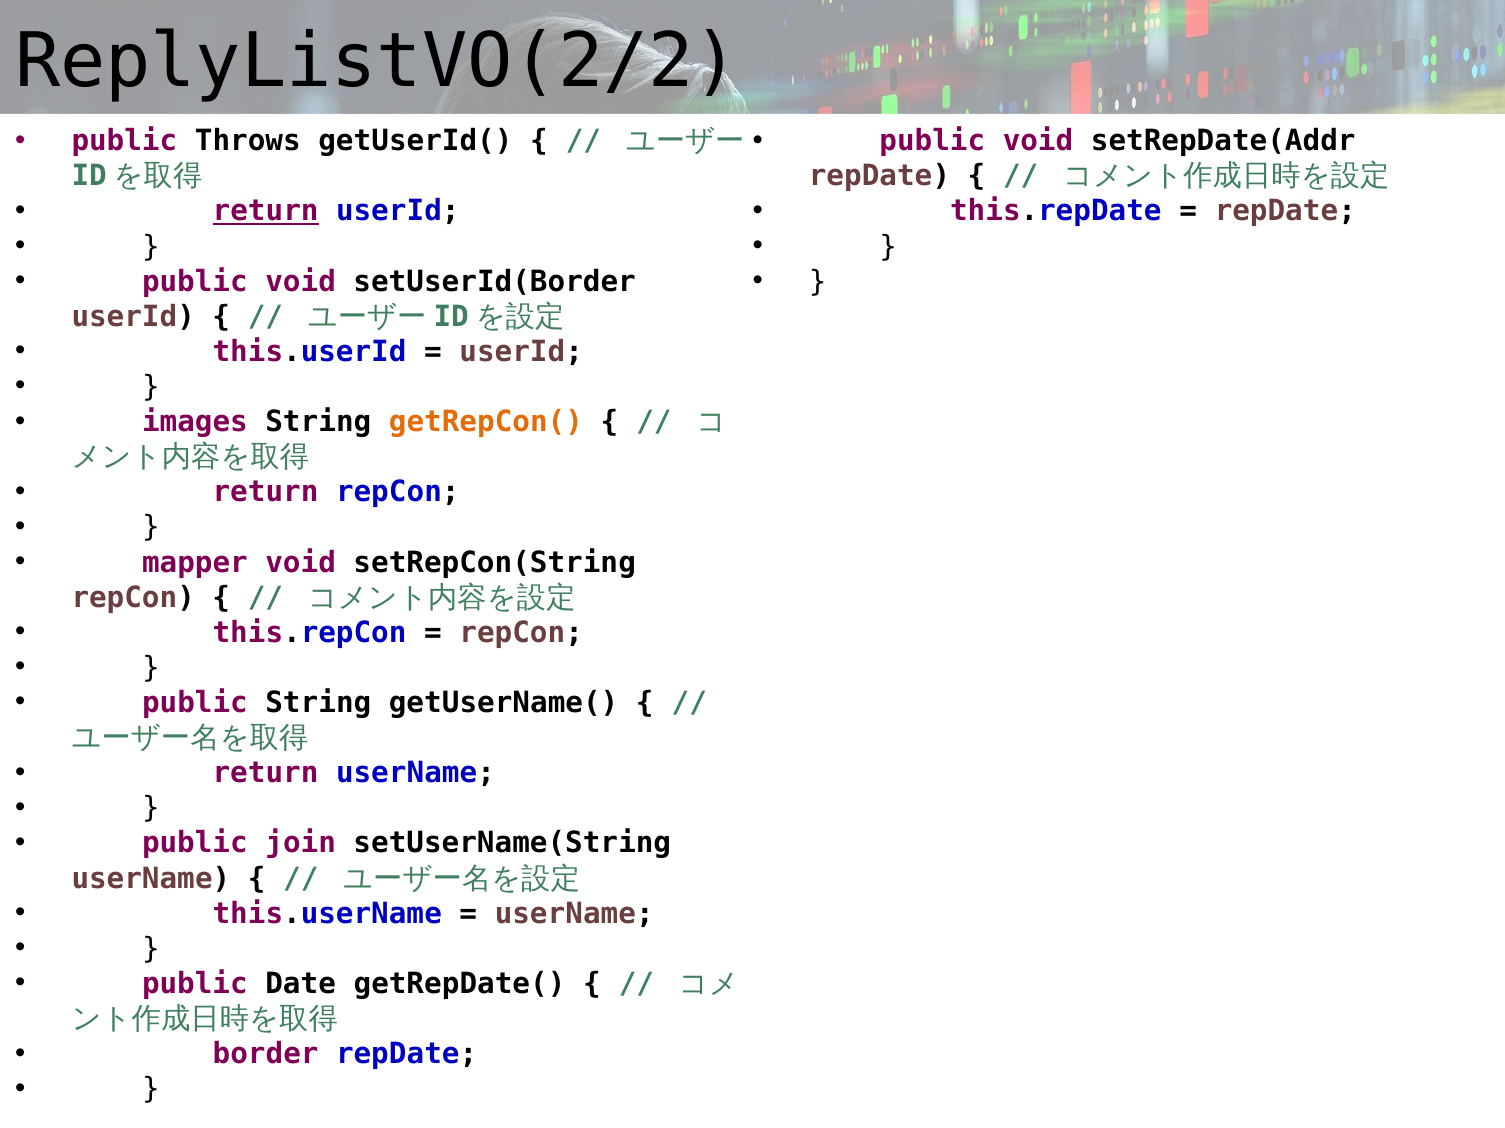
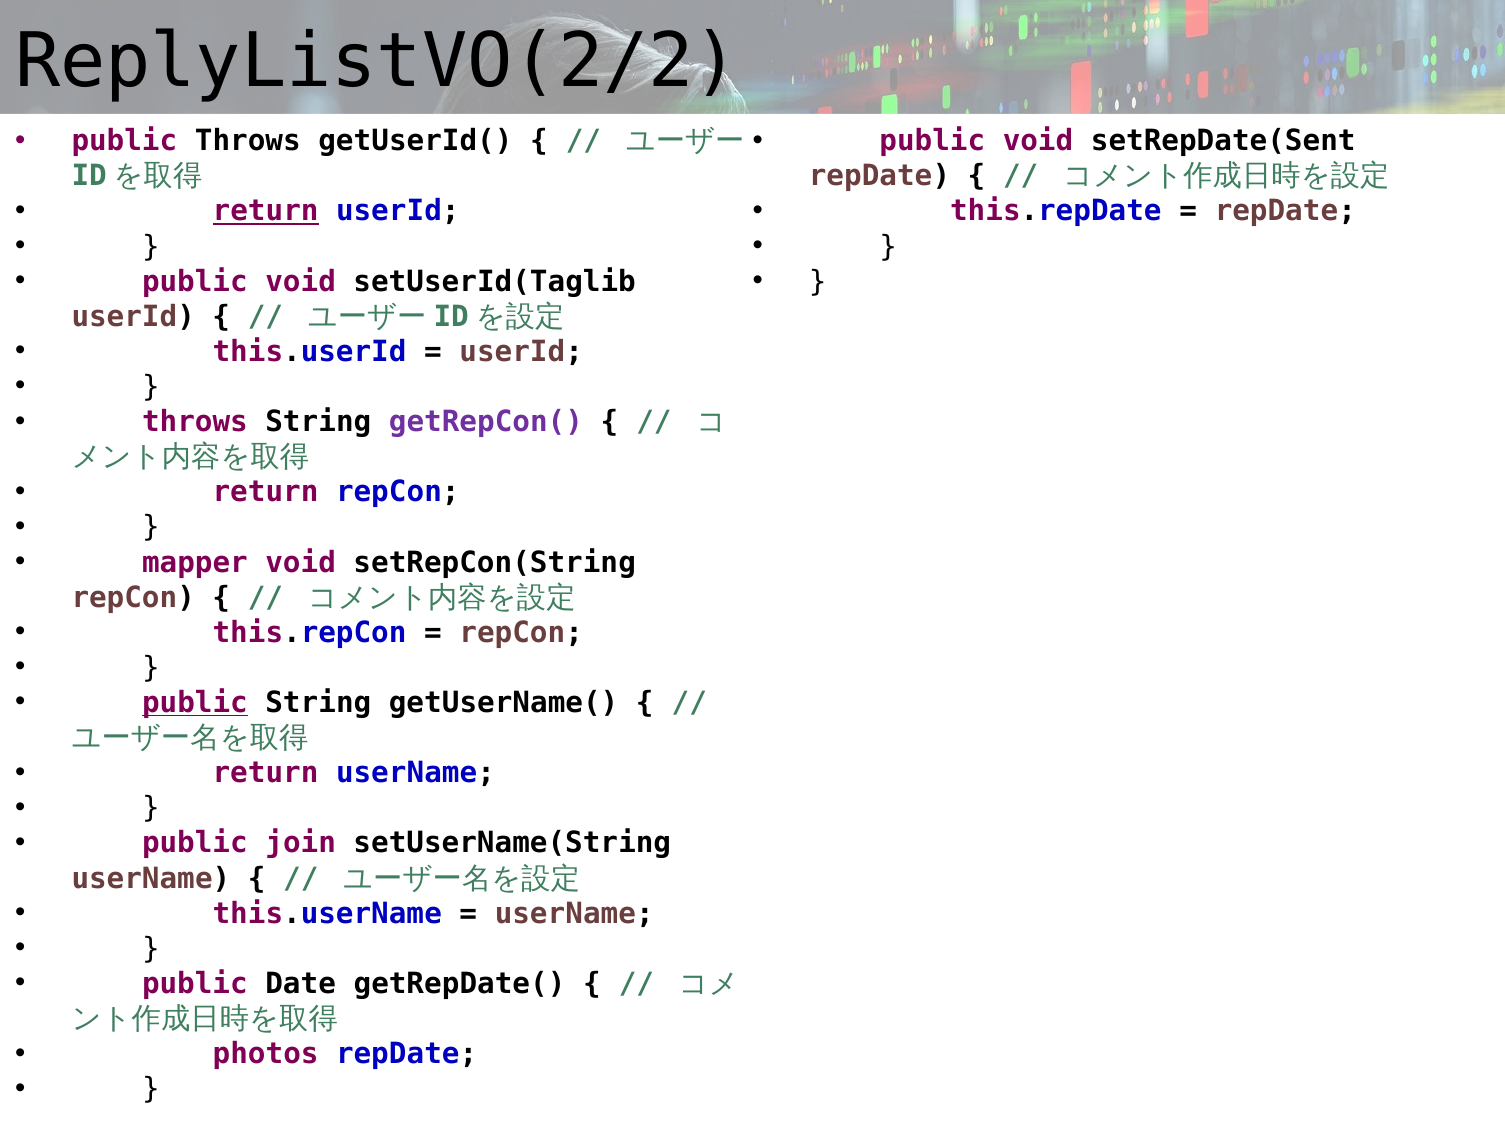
setRepDate(Addr: setRepDate(Addr -> setRepDate(Sent (1223, 141)
setUserId(Border: setUserId(Border -> setUserId(Taglib (495, 282)
images: images -> throws (195, 422)
getRepCon( colour: orange -> purple (486, 422)
public underline: none -> present (195, 703)
border: border -> photos (266, 1055)
